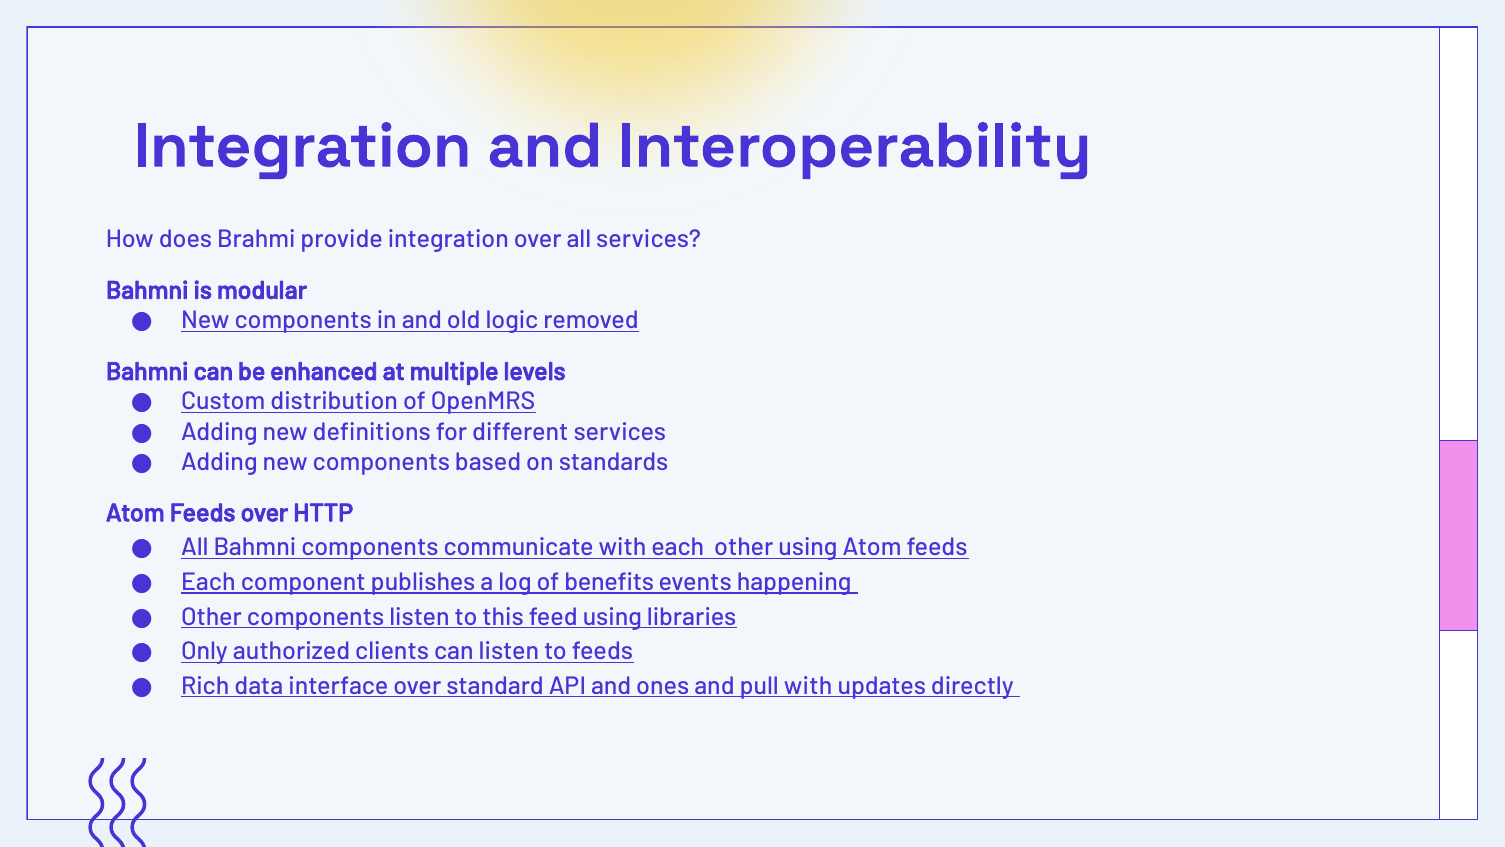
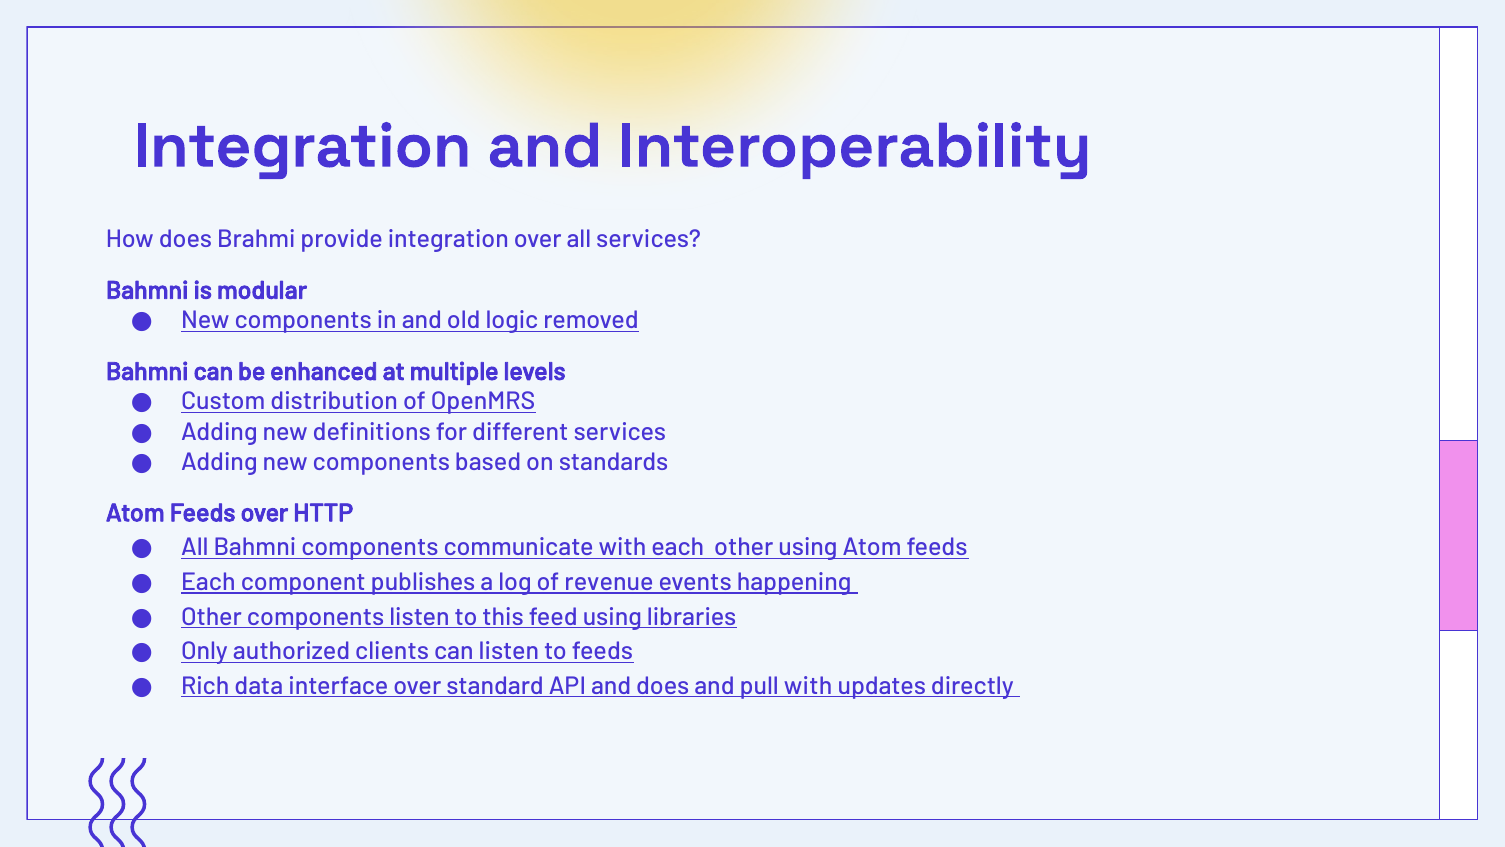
benefits: benefits -> revenue (609, 582)
and ones: ones -> does (663, 686)
